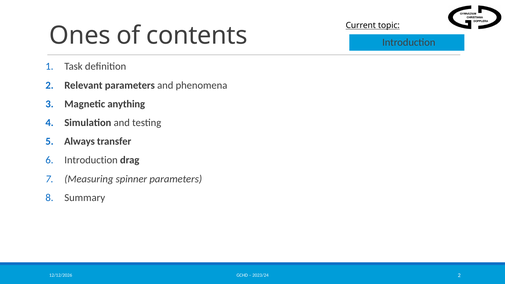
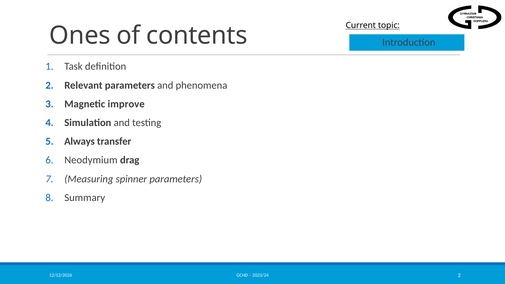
anything: anything -> improve (126, 104)
Introduction: Introduction -> Neodymium (91, 160)
